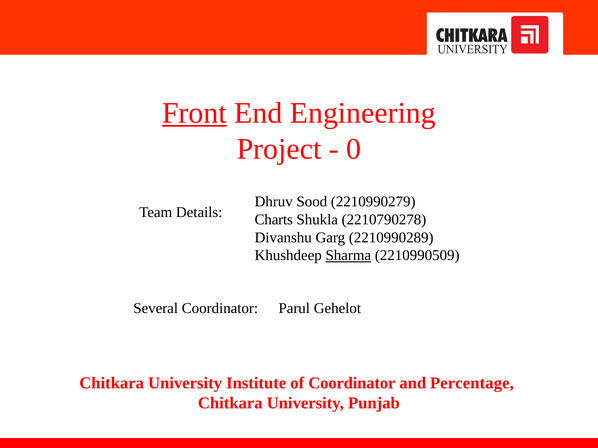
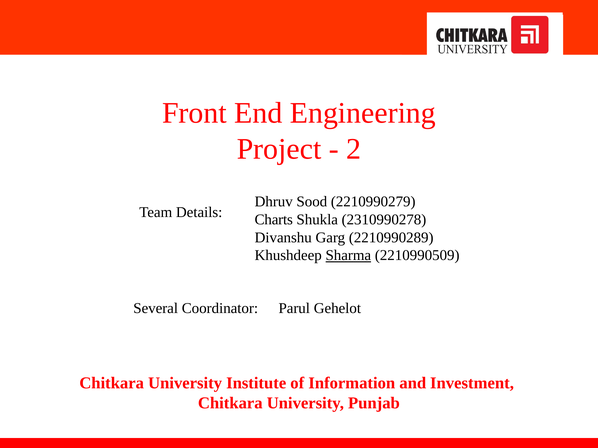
Front underline: present -> none (194, 113)
0: 0 -> 2 (354, 149)
2210790278: 2210790278 -> 2310990278 (384, 220)
of Coordinator: Coordinator -> Information (352, 383)
Percentage: Percentage -> Investment (472, 383)
